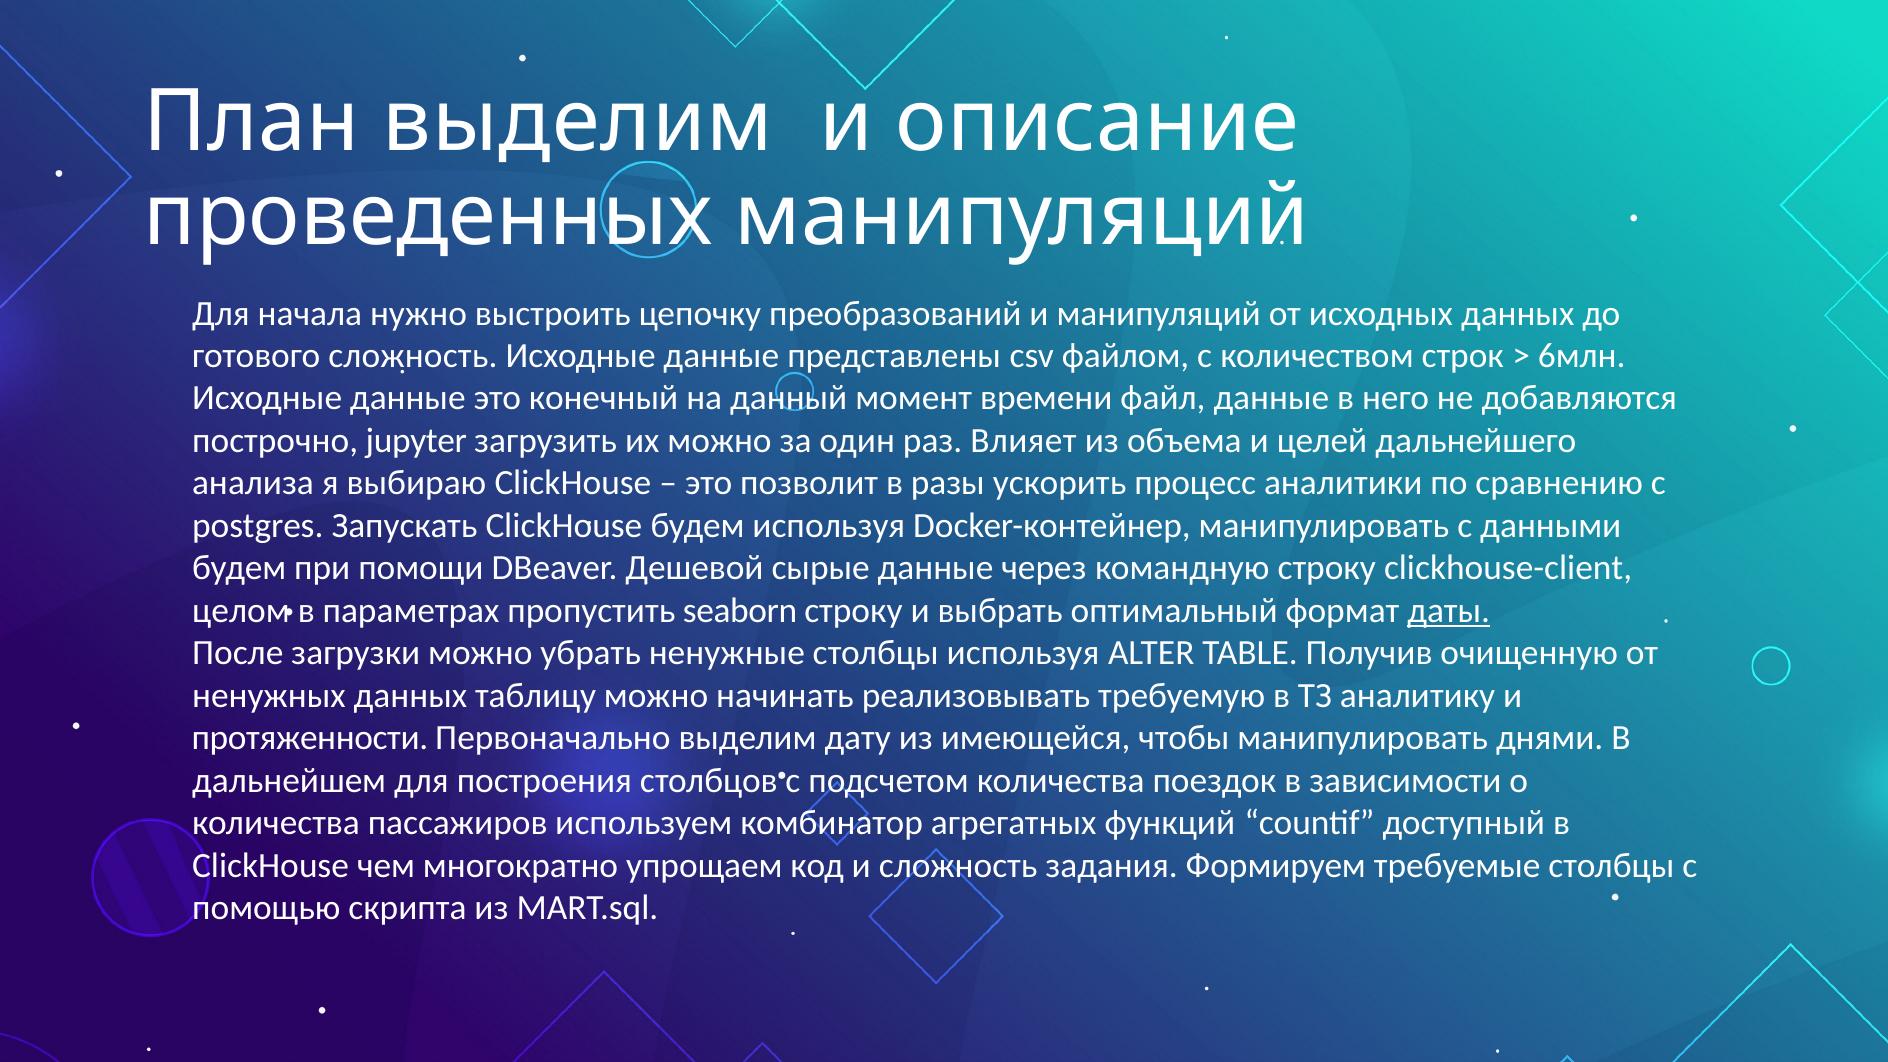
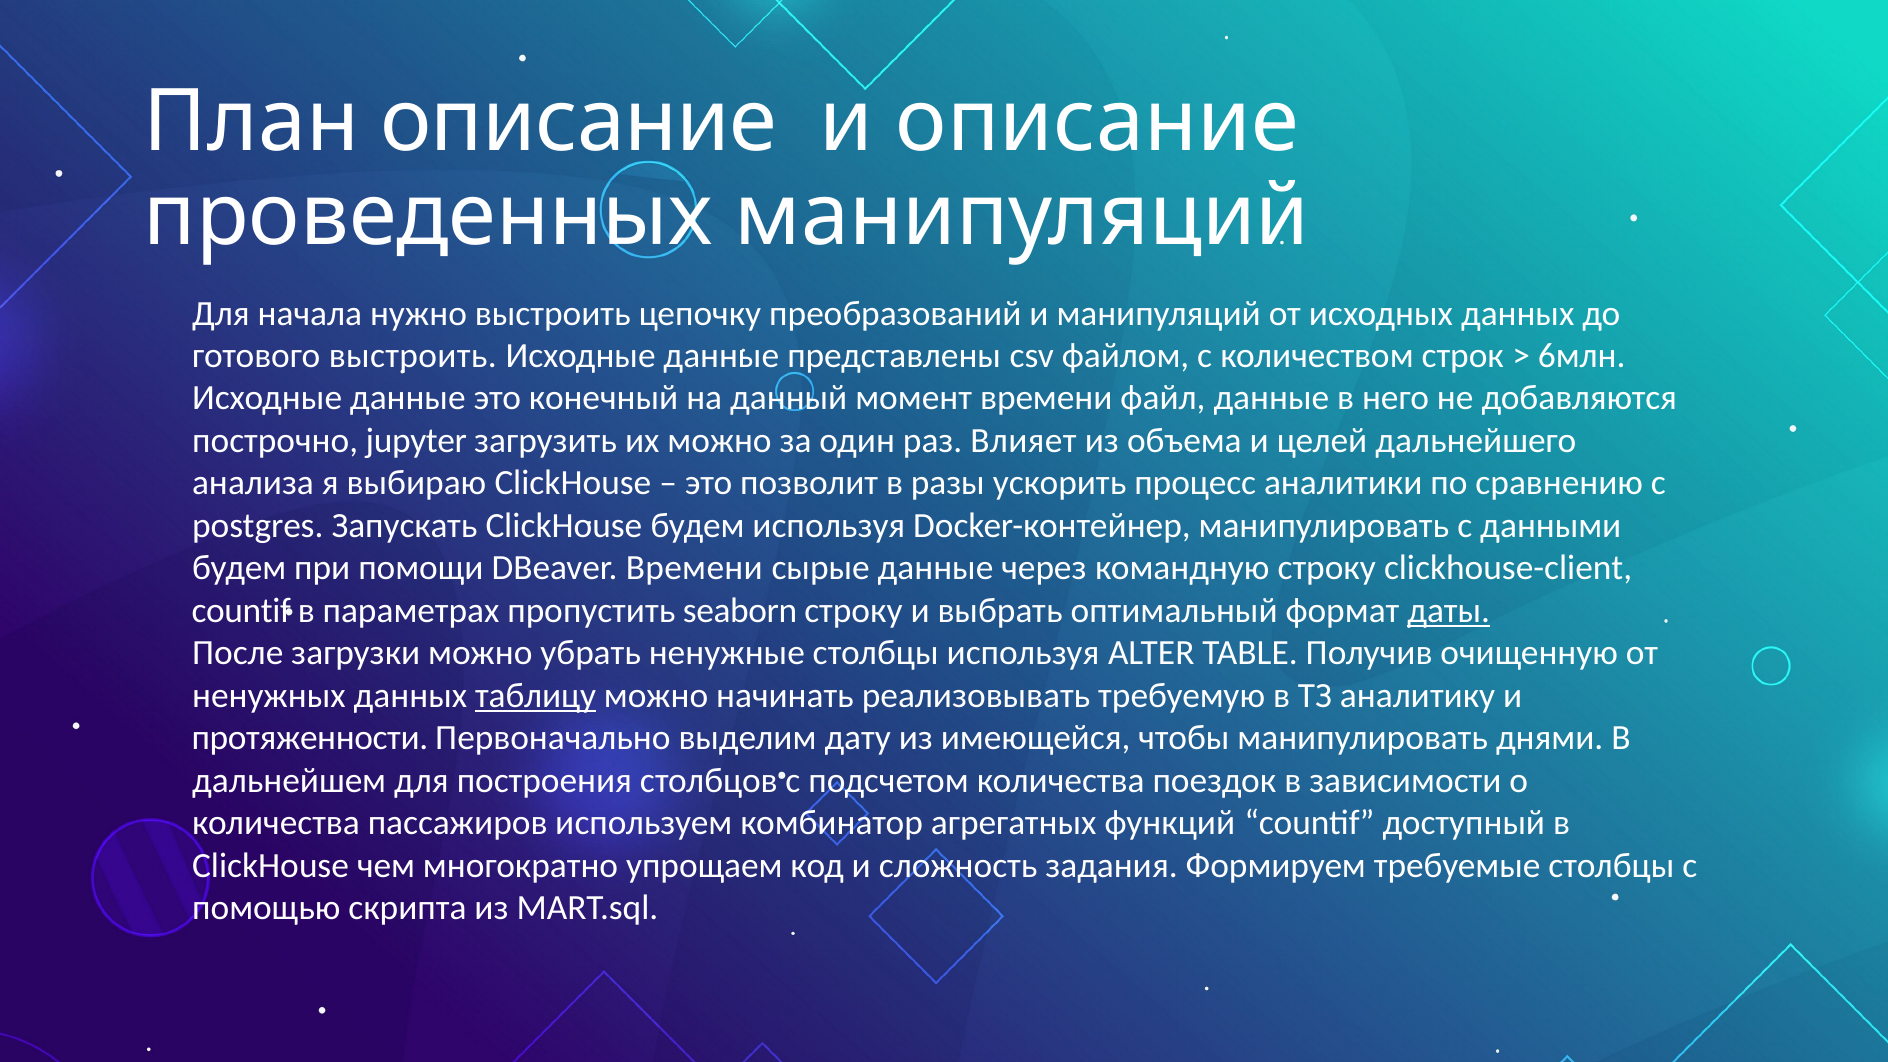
План выделим: выделим -> описание (579, 122)
готового сложность: сложность -> выстроить (413, 356)
DBeaver Дешевой: Дешевой -> Времени (694, 568)
целом: целом -> countif (241, 611)
таблицу underline: none -> present (536, 696)
